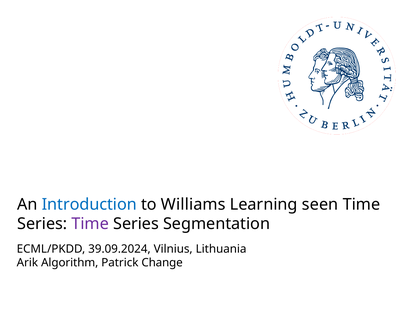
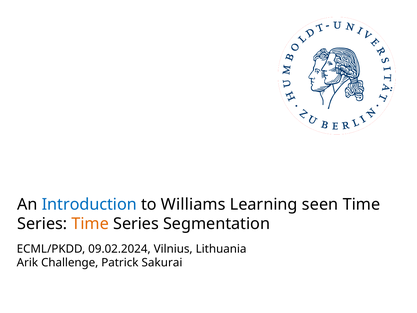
Time colour: purple -> orange (90, 224)
39.09.2024: 39.09.2024 -> 09.02.2024 (119, 249)
Algorithm: Algorithm -> Challenge (70, 263)
Change: Change -> Sakurai (162, 263)
